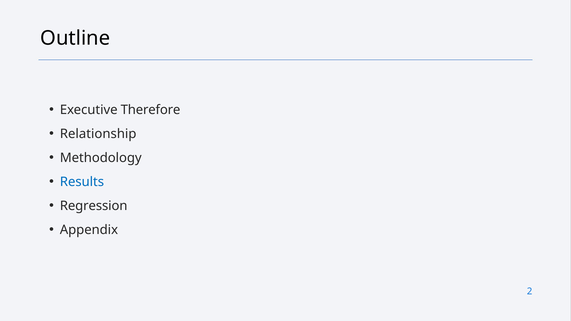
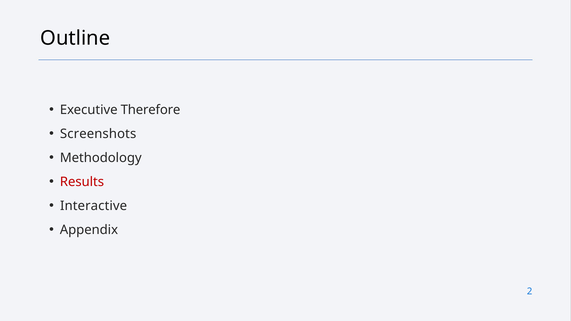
Relationship: Relationship -> Screenshots (98, 134)
Results colour: blue -> red (82, 182)
Regression: Regression -> Interactive (94, 206)
